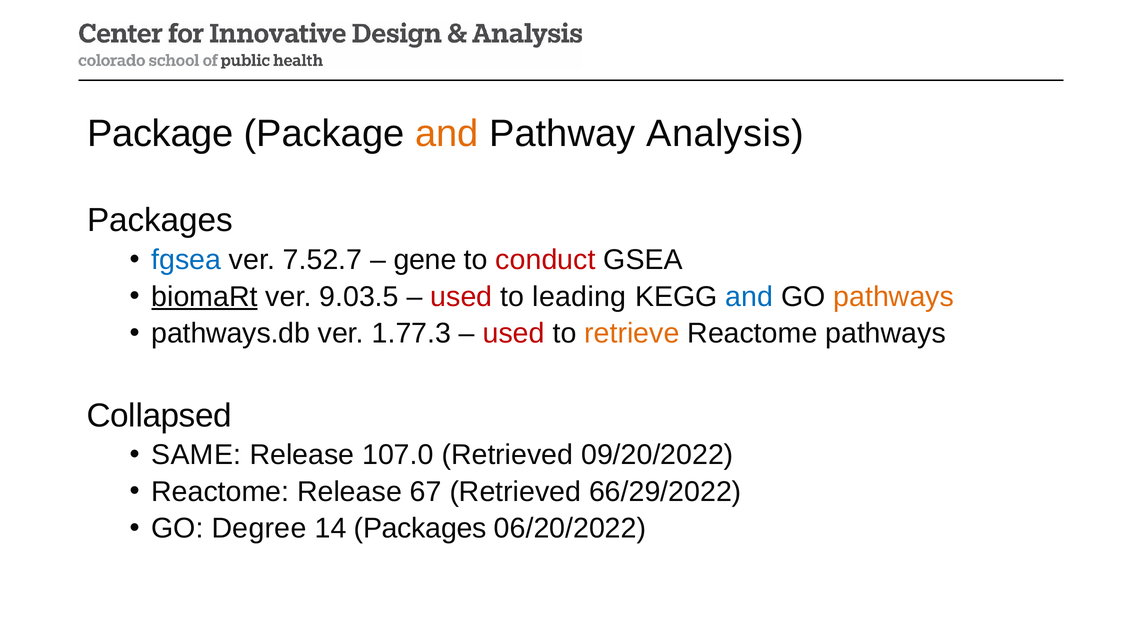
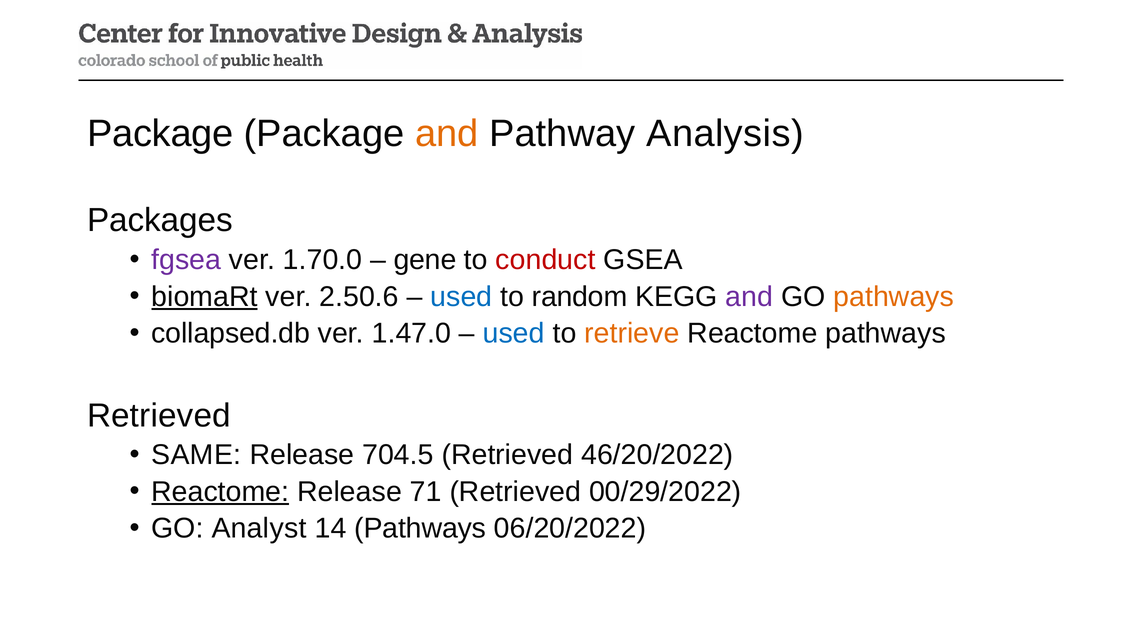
fgsea colour: blue -> purple (186, 260)
7.52.7: 7.52.7 -> 1.70.0 (323, 260)
9.03.5: 9.03.5 -> 2.50.6 (359, 296)
used colour: red -> blue (461, 296)
leading: leading -> random (580, 296)
and colour: blue -> purple (749, 296)
pathways.db: pathways.db -> collapsed.db (231, 333)
1.77.3: 1.77.3 -> 1.47.0 (411, 333)
used colour: red -> blue (514, 333)
Collapsed: Collapsed -> Retrieved (159, 415)
107.0: 107.0 -> 704.5 (398, 454)
09/20/2022: 09/20/2022 -> 46/20/2022 (657, 454)
Reactome underline: none -> present (220, 491)
67: 67 -> 71 (426, 491)
66/29/2022: 66/29/2022 -> 00/29/2022 (665, 491)
Degree: Degree -> Analyst (259, 528)
14 Packages: Packages -> Pathways (420, 528)
